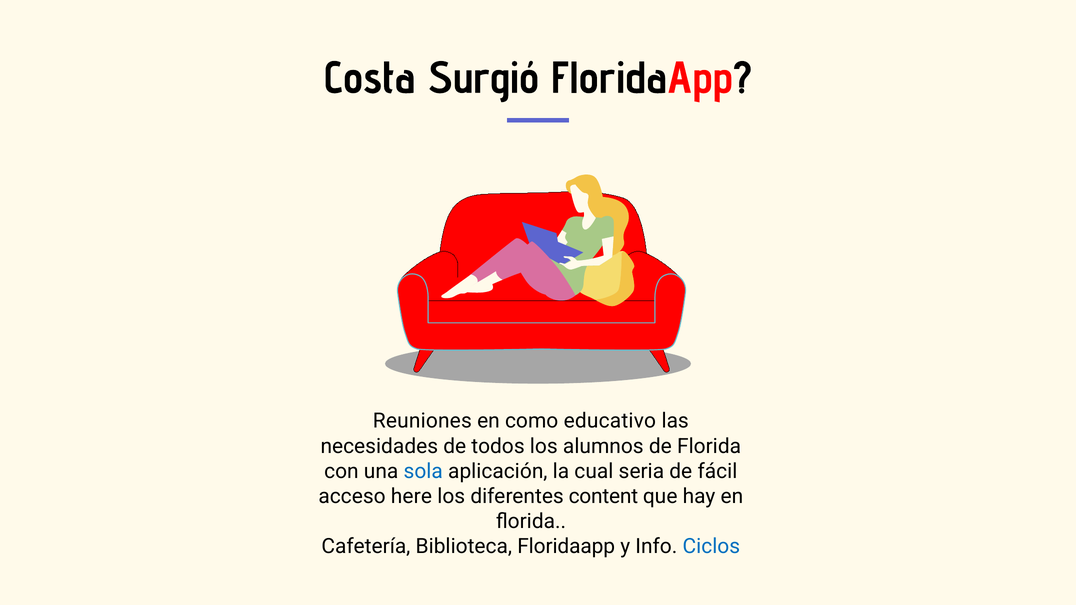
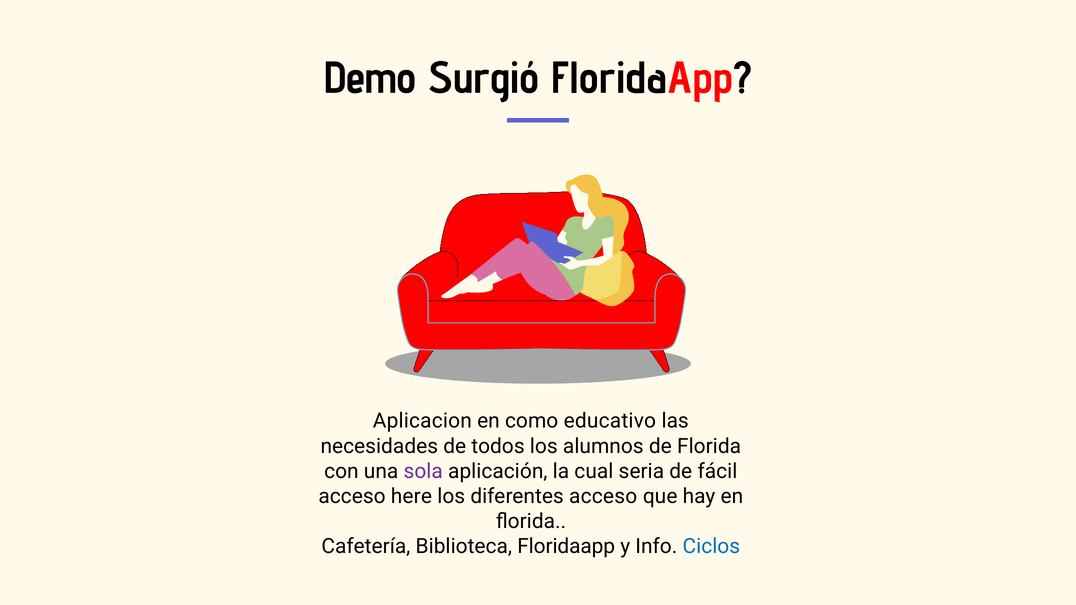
Costa: Costa -> Demo (370, 78)
Reuniones: Reuniones -> Aplicacion (422, 421)
sola colour: blue -> purple (423, 471)
diferentes content: content -> acceso (603, 497)
